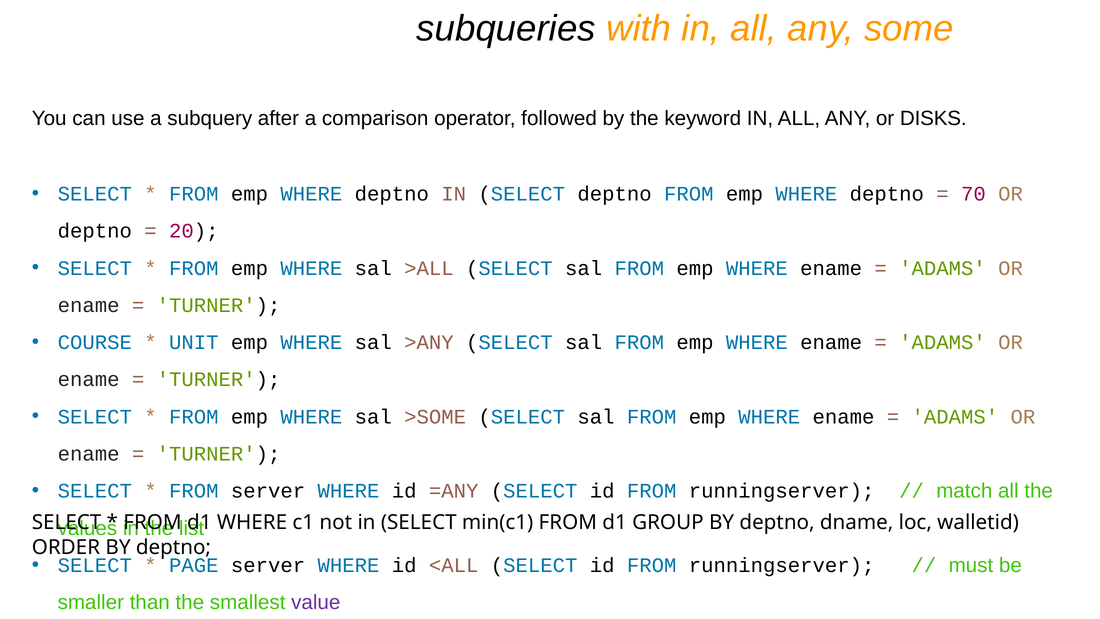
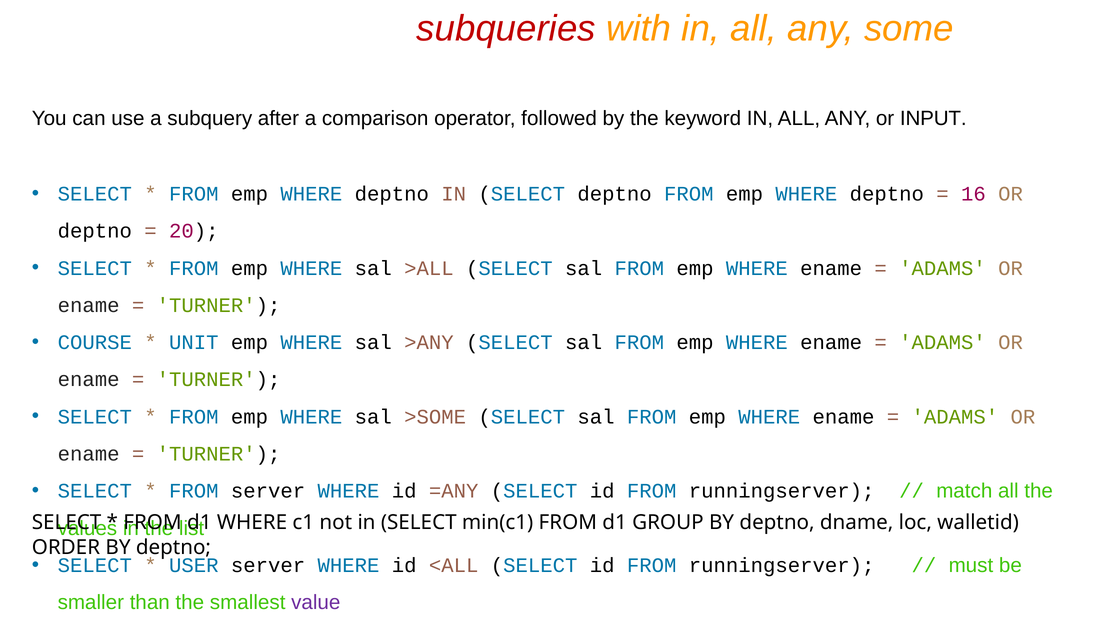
subqueries colour: black -> red (506, 29)
DISKS: DISKS -> INPUT (933, 118)
70: 70 -> 16 (973, 194)
PAGE: PAGE -> USER (194, 565)
